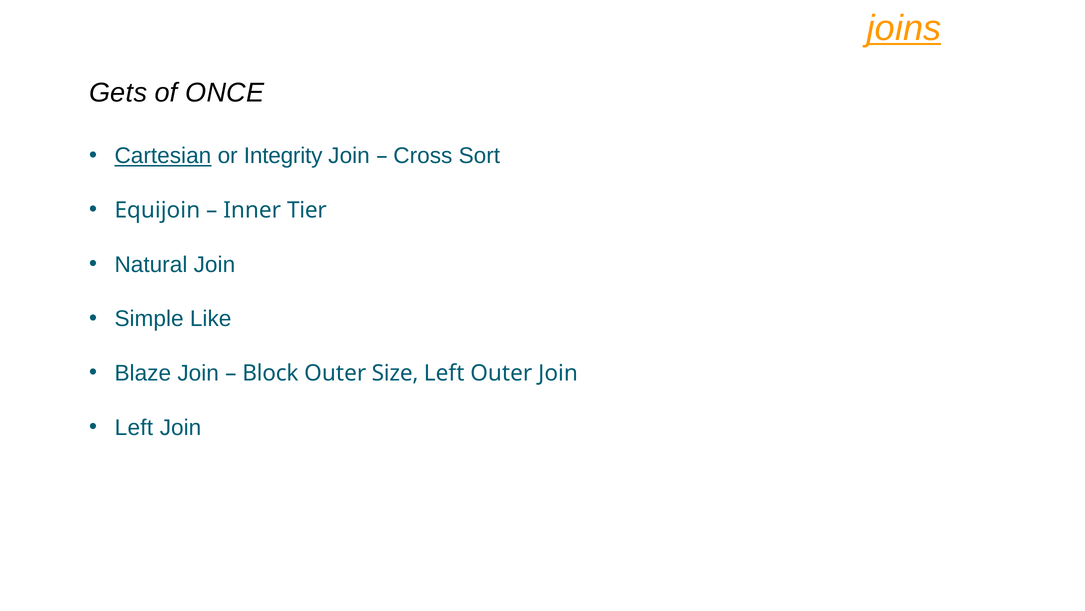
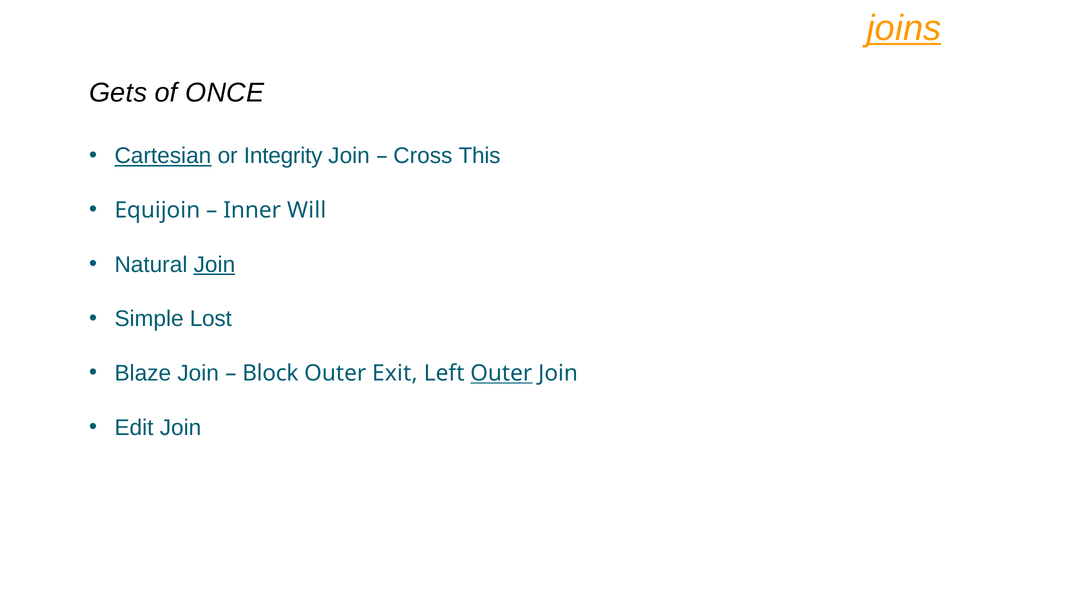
Sort: Sort -> This (480, 156)
Tier: Tier -> Will (307, 210)
Join underline: none -> present (214, 264)
Like: Like -> Lost (211, 319)
Size: Size -> Exit (395, 373)
Outer underline: none -> present (501, 373)
Left: Left -> Edit (134, 427)
